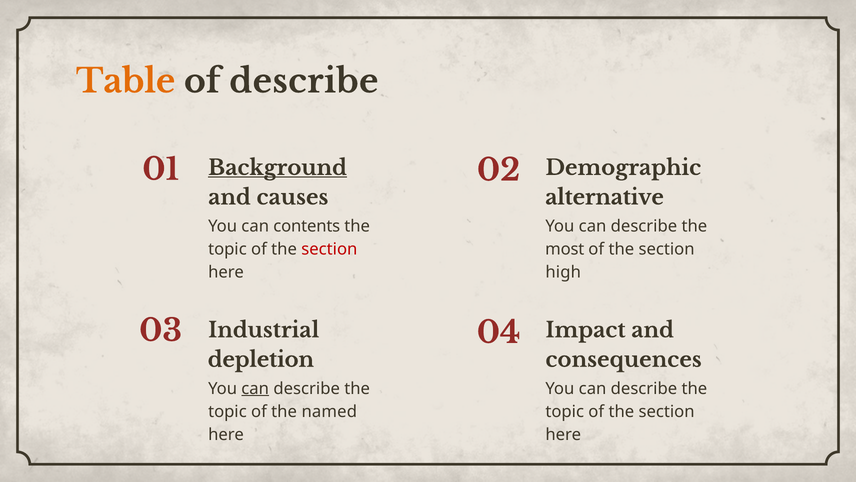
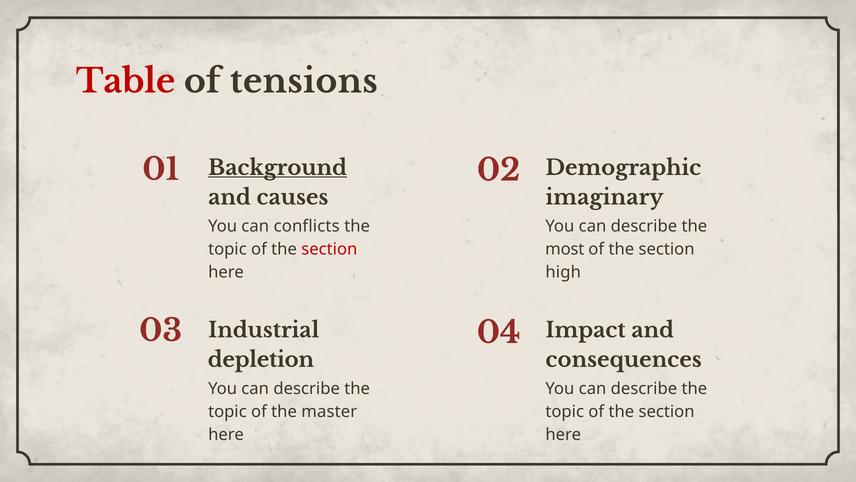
Table colour: orange -> red (126, 81)
of describe: describe -> tensions (304, 81)
alternative: alternative -> imaginary (604, 197)
contents: contents -> conflicts (307, 226)
can underline: present -> none (255, 388)
named: named -> master (329, 411)
